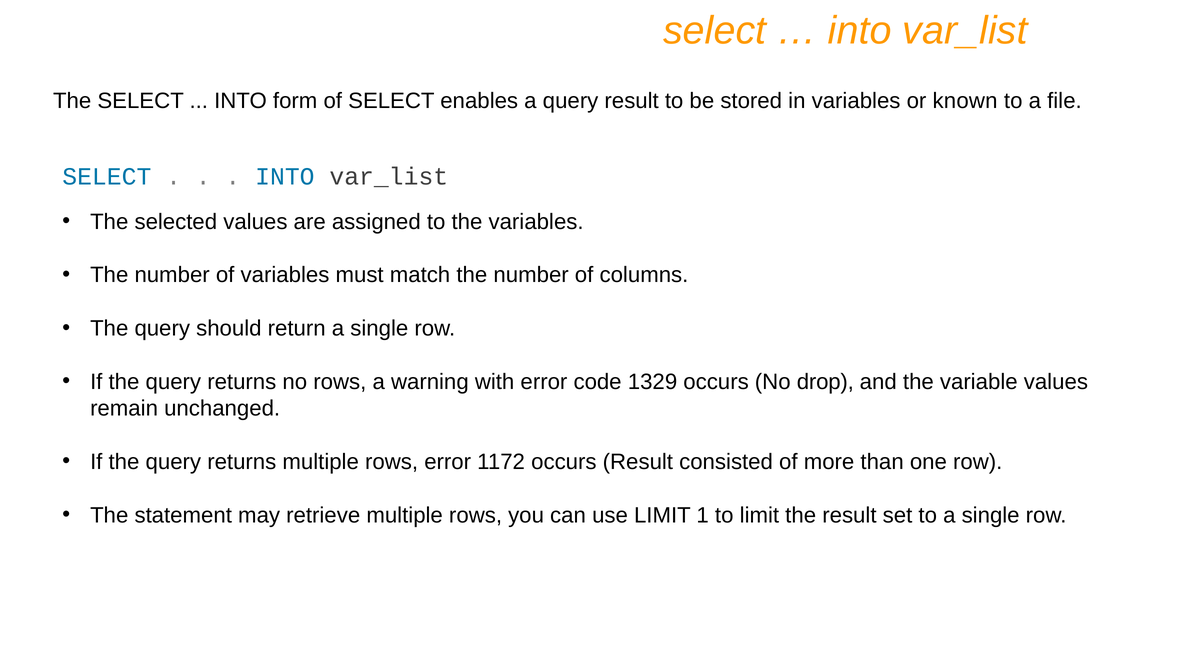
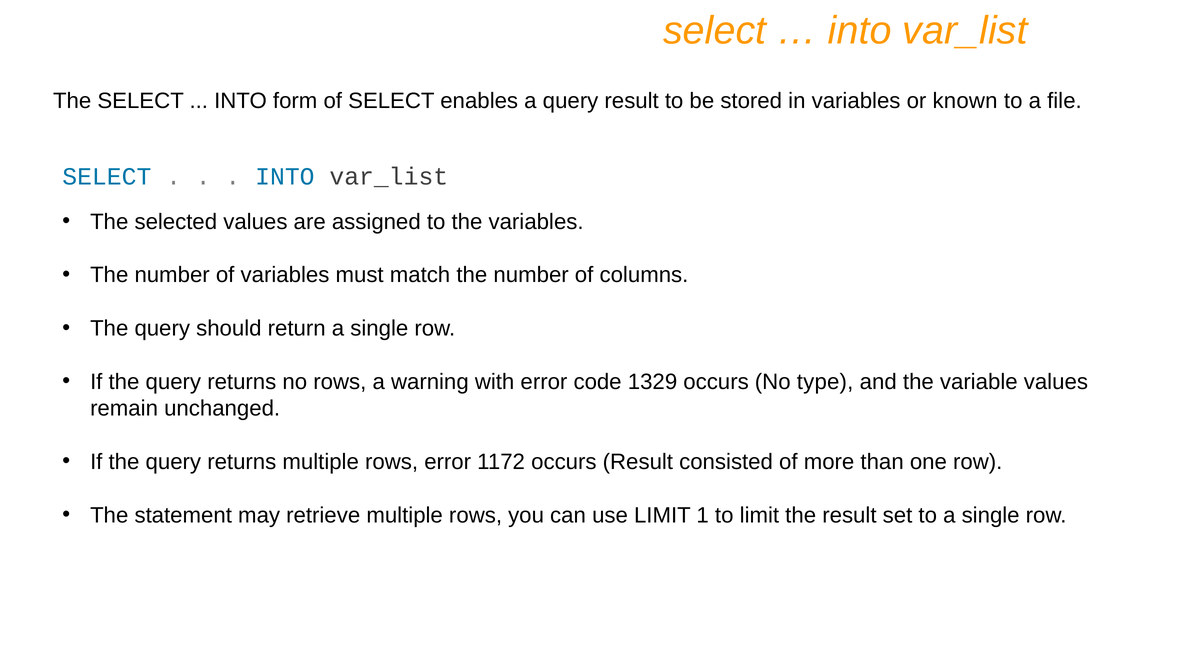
drop: drop -> type (825, 382)
